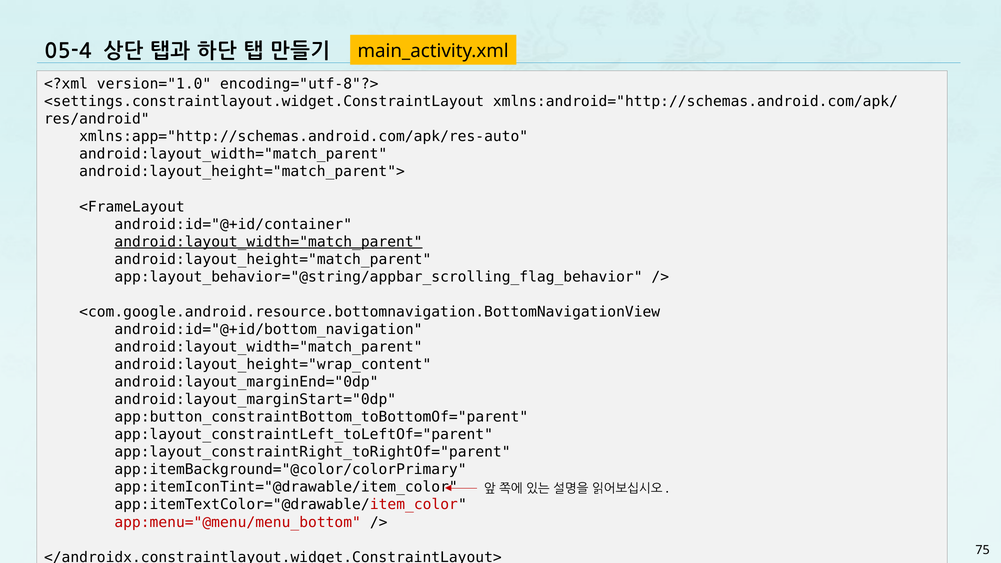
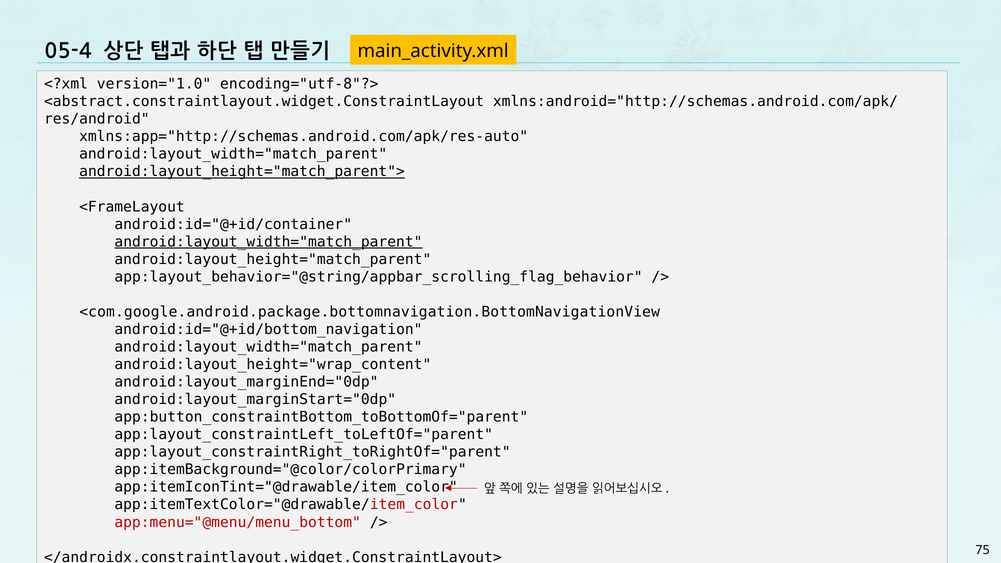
<settings.constraintlayout.widget.ConstraintLayout: <settings.constraintlayout.widget.ConstraintLayout -> <abstract.constraintlayout.widget.ConstraintLayout (264, 102)
android:layout_height="match_parent"> underline: none -> present (242, 172)
<com.google.android.resource.bottomnavigation.BottomNavigationView: <com.google.android.resource.bottomnavigation.BottomNavigationView -> <com.google.android.package.bottomnavigation.BottomNavigationView (370, 312)
